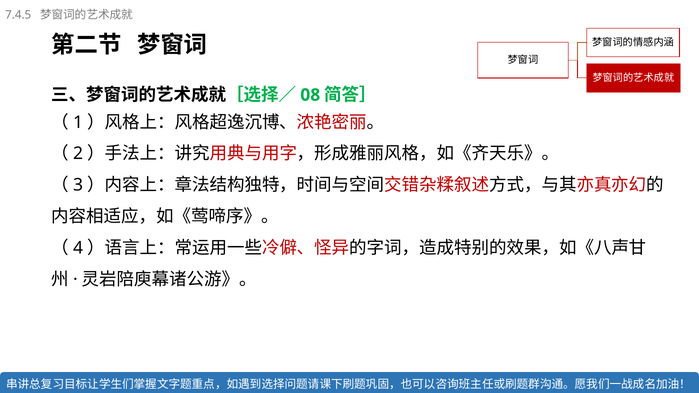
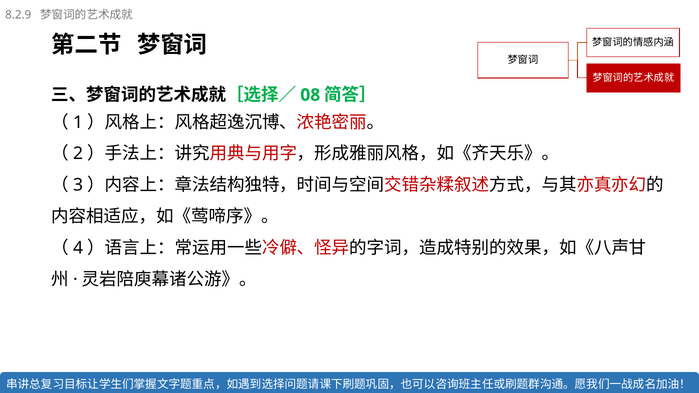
7.4.5: 7.4.5 -> 8.2.9 (18, 15)
